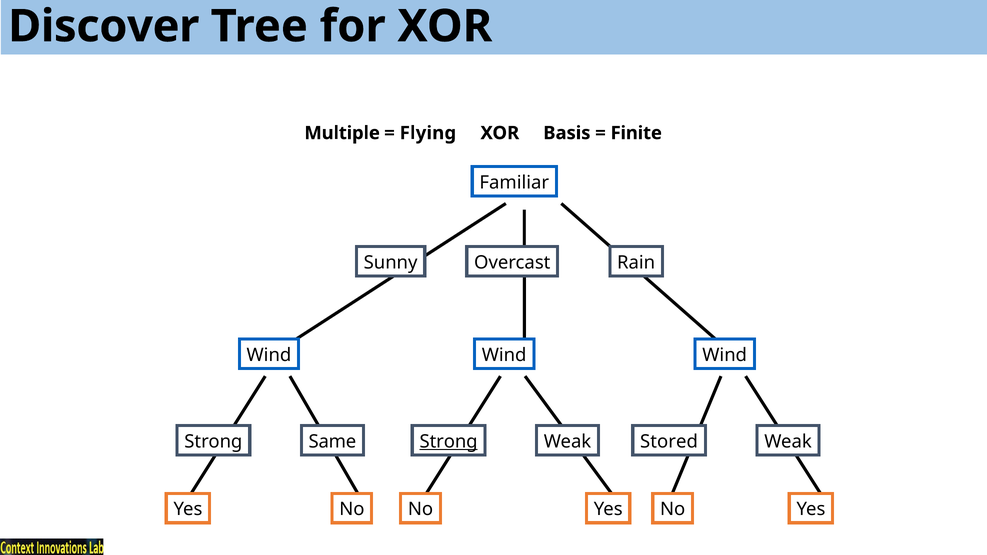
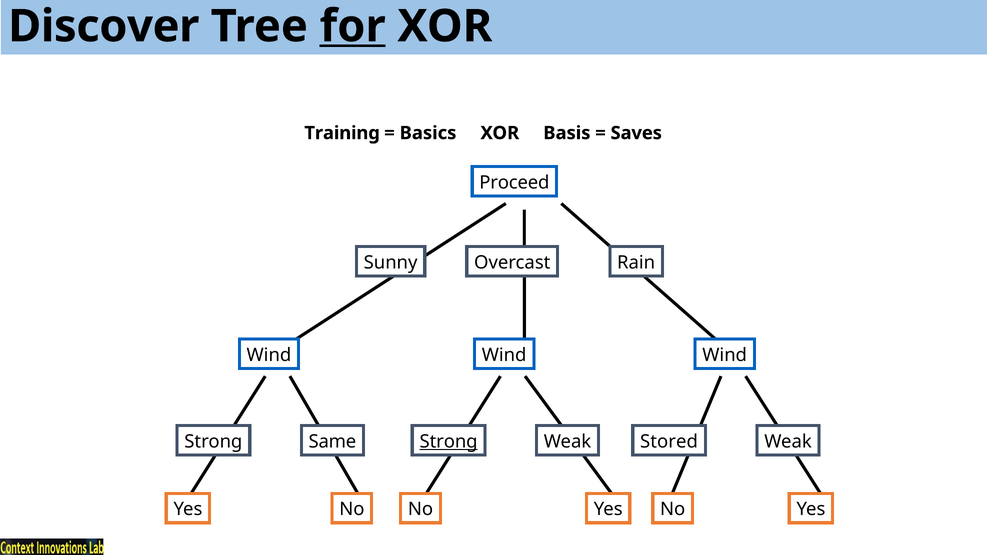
for underline: none -> present (353, 26)
Multiple: Multiple -> Training (342, 133)
Flying: Flying -> Basics (428, 133)
Finite: Finite -> Saves (636, 133)
Familiar: Familiar -> Proceed (514, 183)
